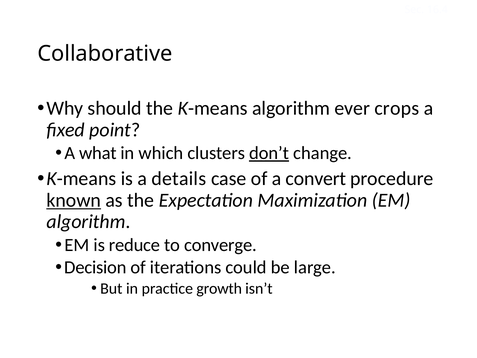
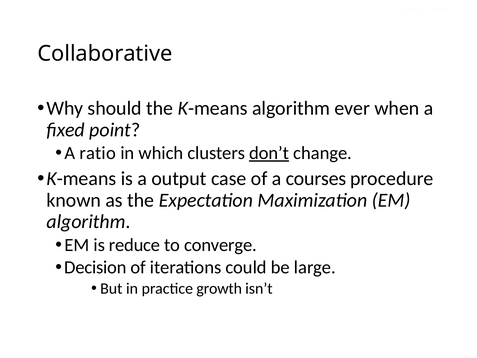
crops: crops -> when (397, 108)
what: what -> ratio (98, 153)
details: details -> output (179, 179)
convert: convert -> courses (316, 179)
known underline: present -> none (74, 200)
